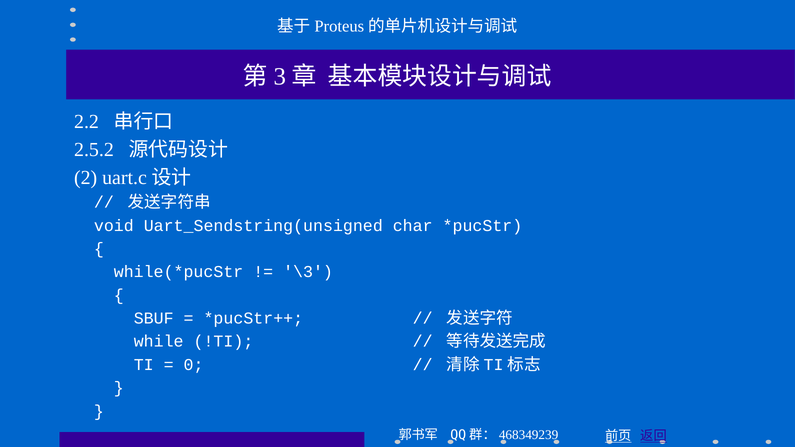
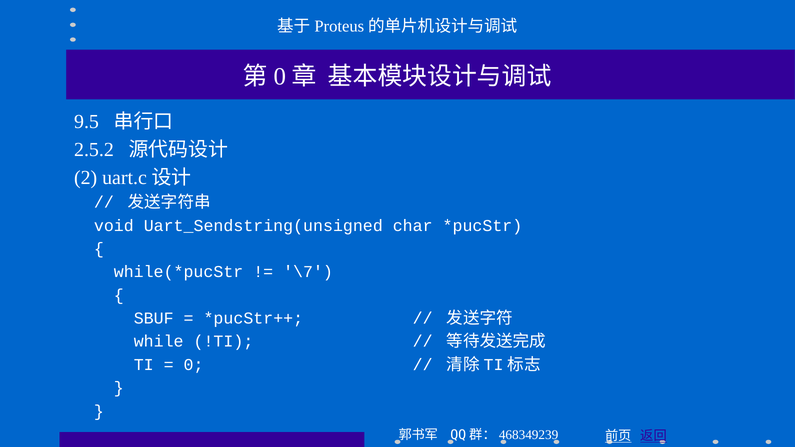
3: 3 -> 0 (280, 77)
2.2: 2.2 -> 9.5 (87, 122)
\3: \3 -> \7 (308, 272)
